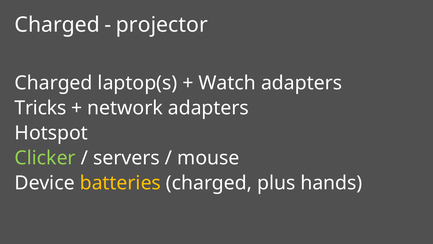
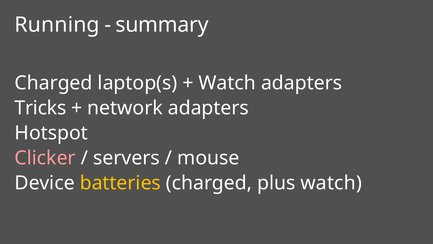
Charged: Charged -> Running (57, 25)
projector: projector -> summary (162, 25)
Clicker colour: light green -> pink (45, 158)
plus hands: hands -> watch (331, 183)
